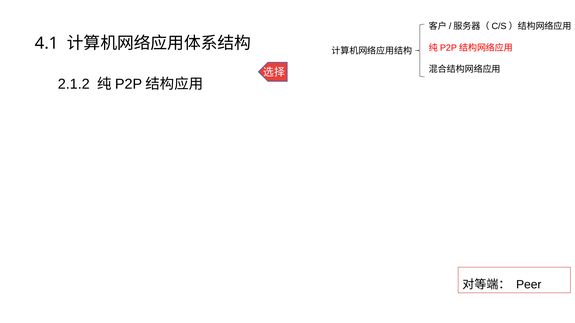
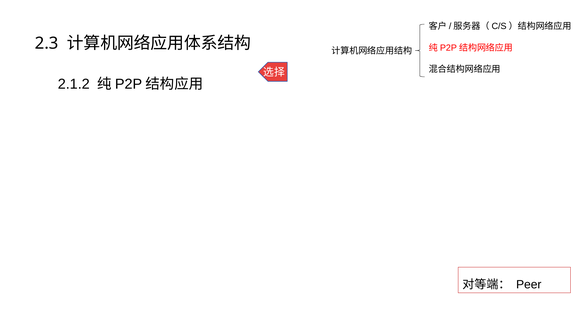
4.1: 4.1 -> 2.3 (47, 43)
